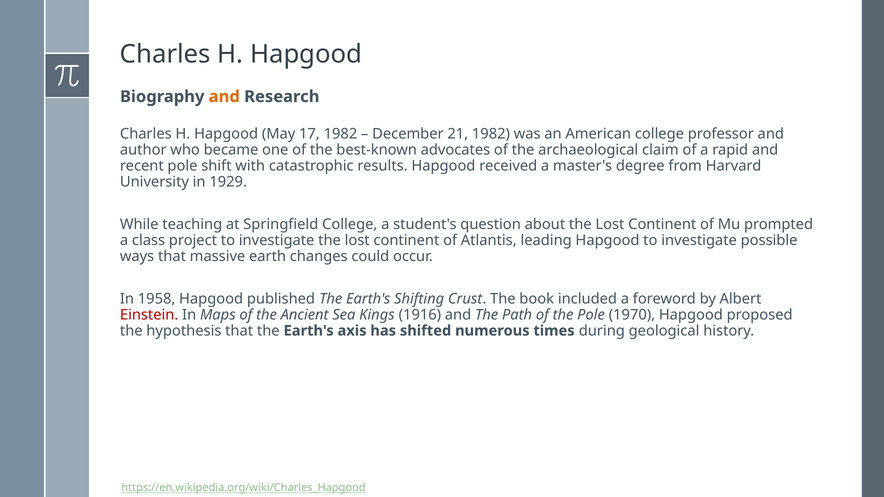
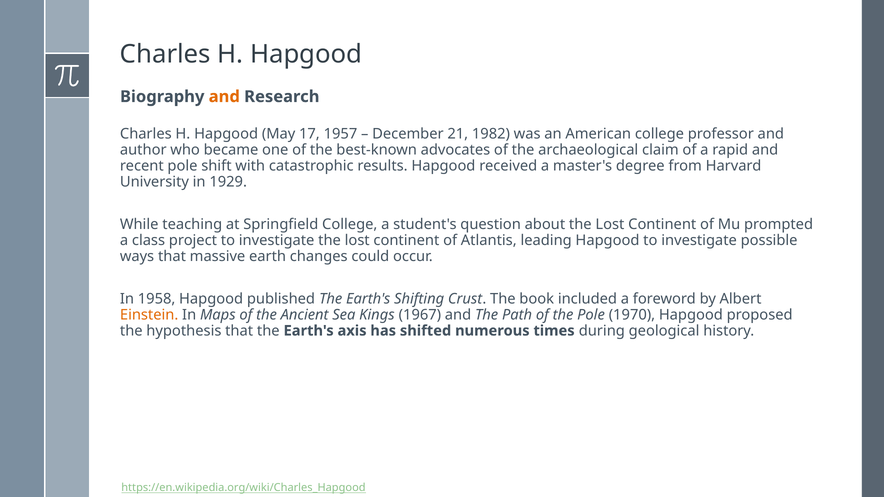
17 1982: 1982 -> 1957 (341, 134)
Einstein colour: red -> orange (149, 315)
1916: 1916 -> 1967 (420, 315)
